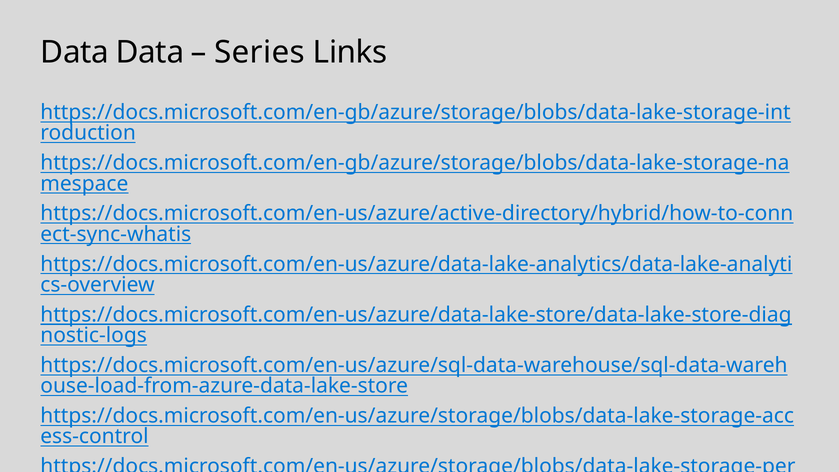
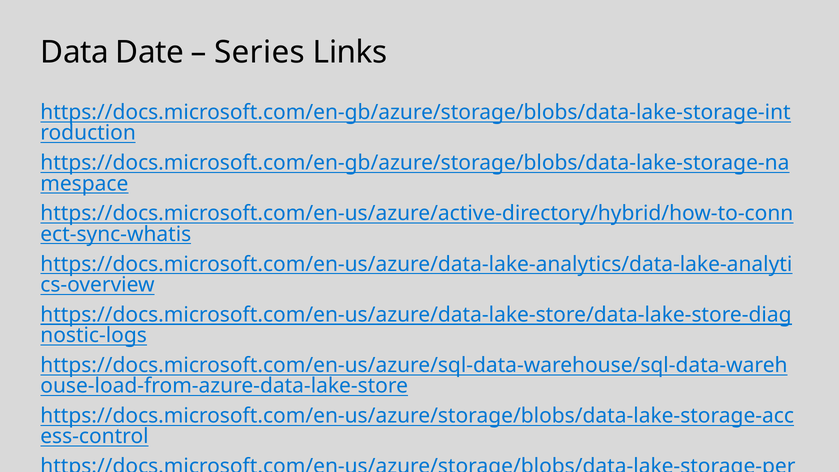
Data Data: Data -> Date (150, 53)
